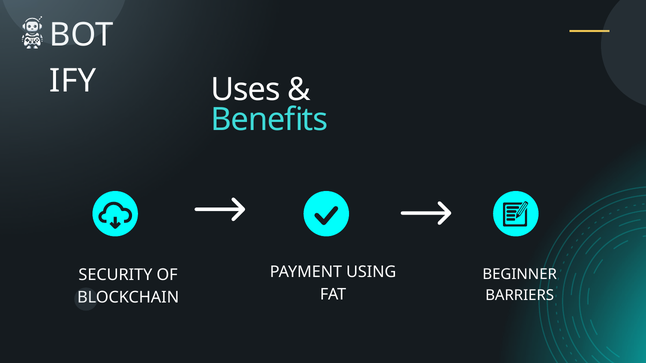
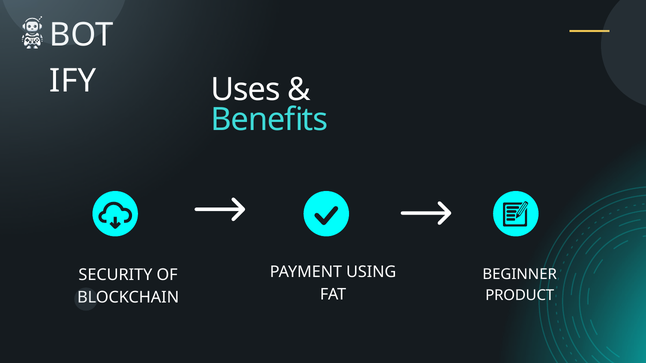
BARRIERS: BARRIERS -> PRODUCT (520, 295)
